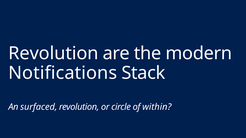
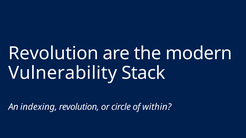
Notifications: Notifications -> Vulnerability (63, 73)
surfaced: surfaced -> indexing (39, 107)
